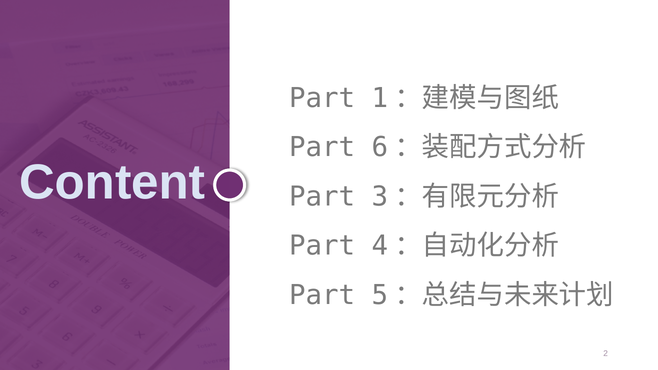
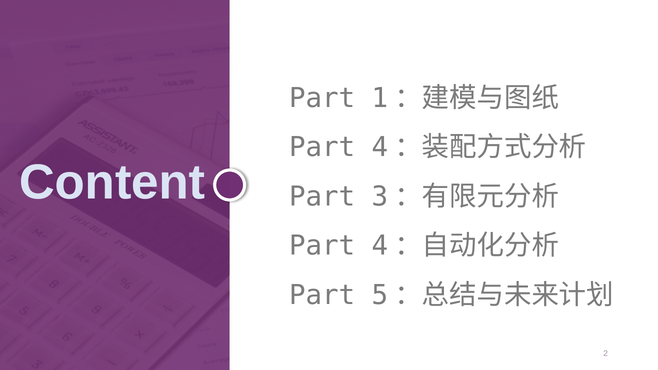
6: 6 -> 4 (380, 147)
